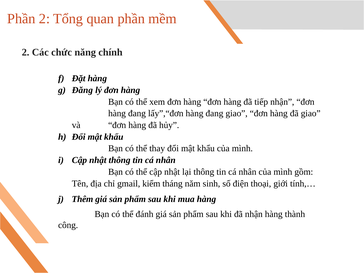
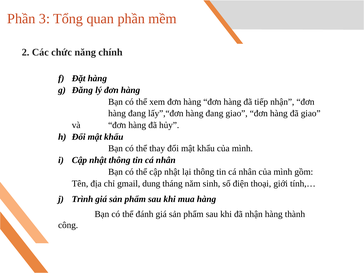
Phần 2: 2 -> 3 (44, 19)
kiểm: kiểm -> dung (151, 184)
Thêm: Thêm -> Trình (82, 199)
